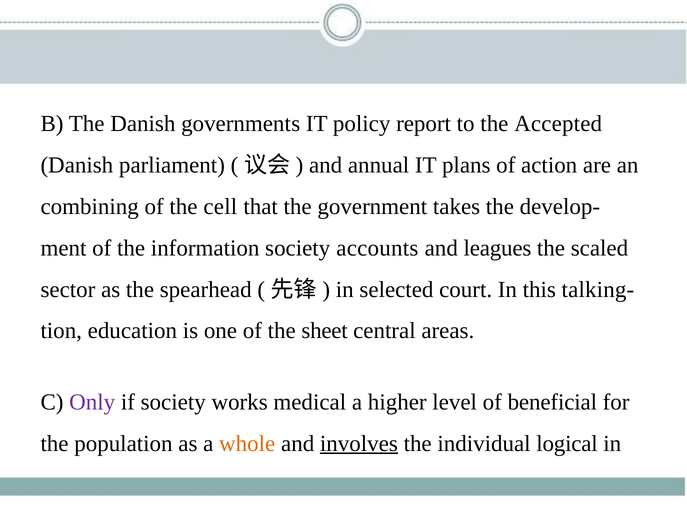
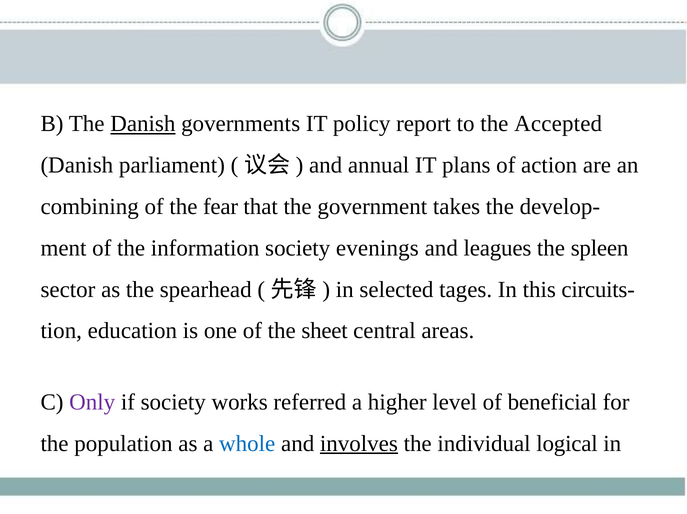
Danish underline: none -> present (143, 124)
cell: cell -> fear (221, 207)
accounts: accounts -> evenings (377, 248)
scaled: scaled -> spleen (600, 248)
court: court -> tages (466, 289)
talking-: talking- -> circuits- (598, 289)
medical: medical -> referred (310, 402)
whole colour: orange -> blue (247, 443)
